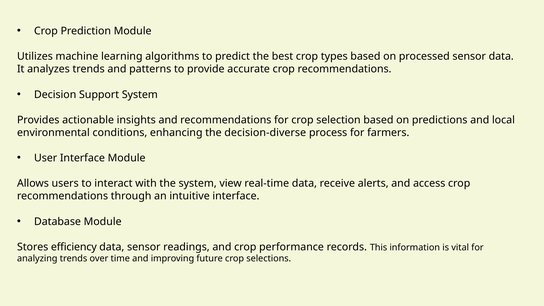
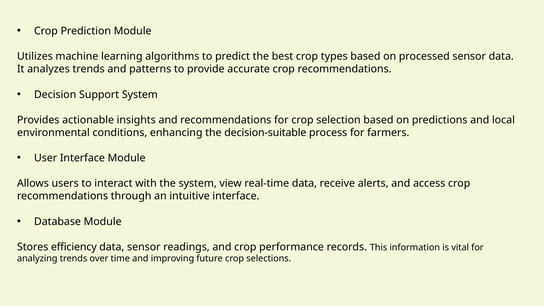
decision-diverse: decision-diverse -> decision-suitable (265, 133)
